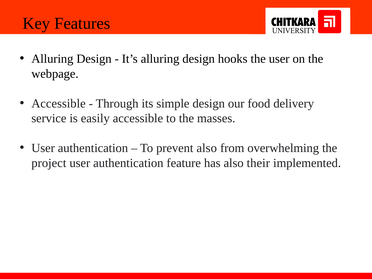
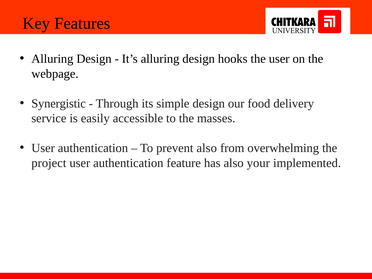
Accessible: Accessible -> Synergistic (59, 103)
their: their -> your (258, 163)
